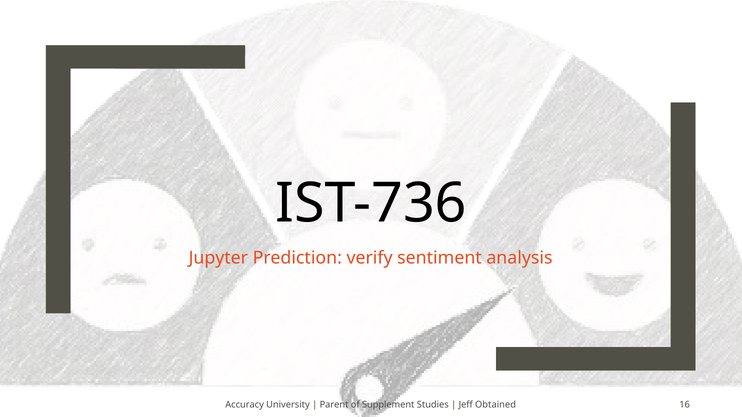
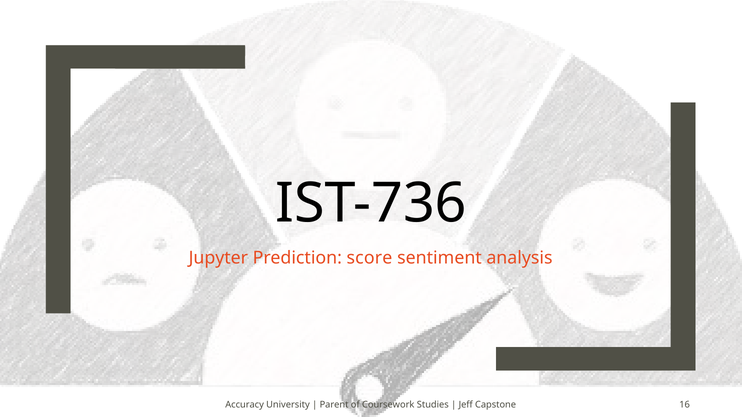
verify: verify -> score (369, 258)
Supplement: Supplement -> Coursework (388, 405)
Obtained: Obtained -> Capstone (496, 405)
